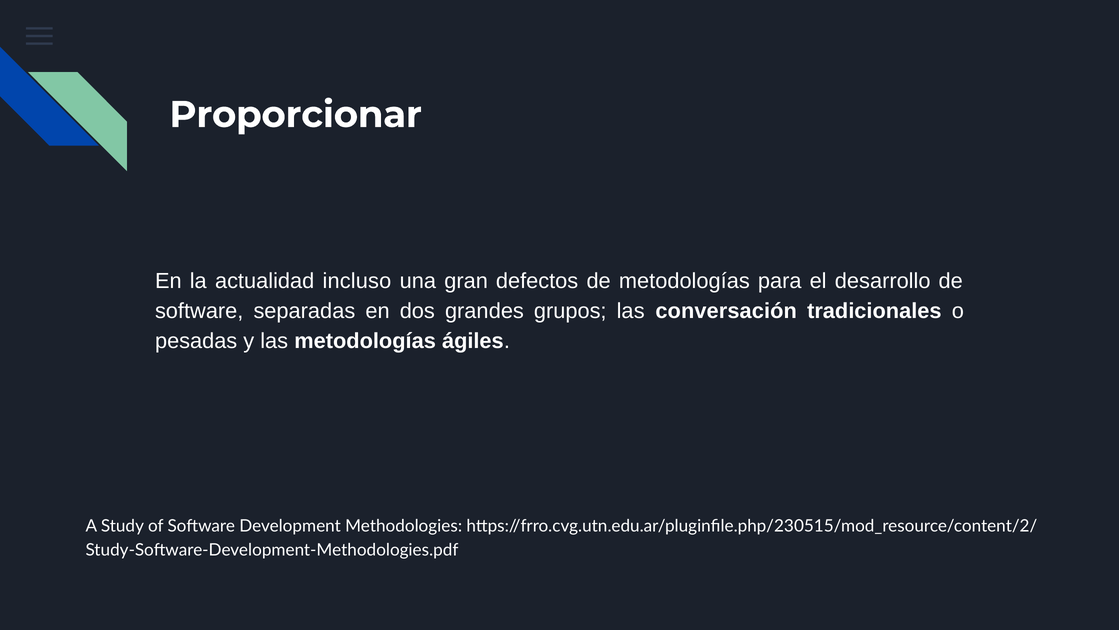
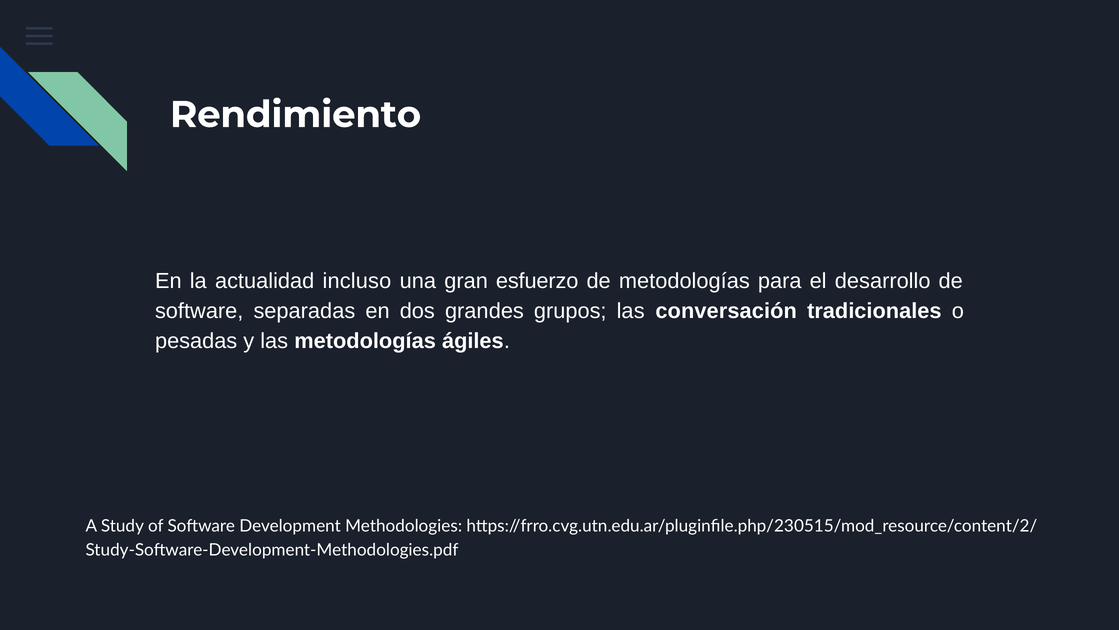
Proporcionar: Proporcionar -> Rendimiento (296, 115)
defectos: defectos -> esfuerzo (537, 281)
